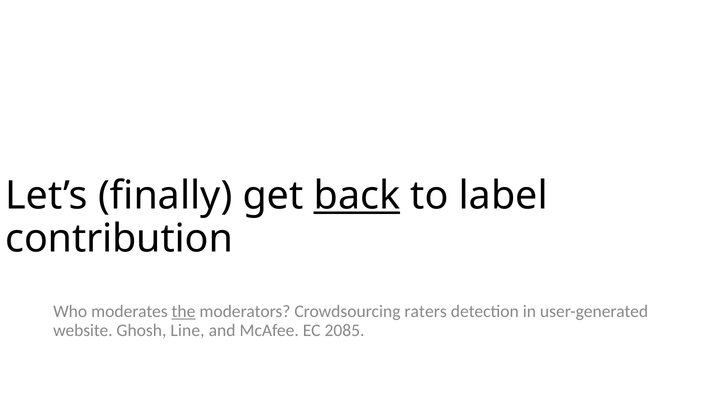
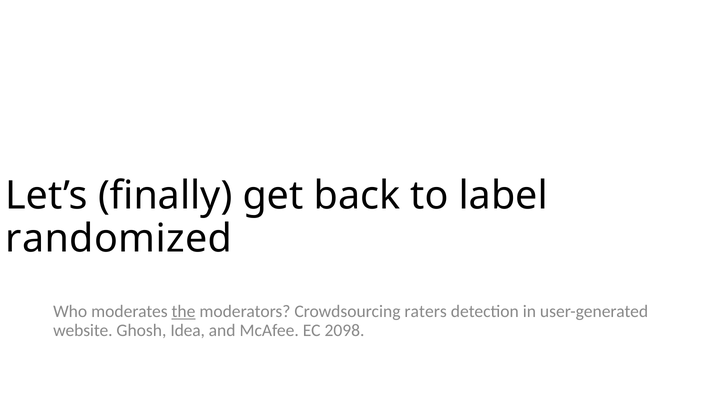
back underline: present -> none (357, 196)
contribution: contribution -> randomized (119, 238)
Line: Line -> Idea (188, 330)
2085: 2085 -> 2098 (344, 330)
